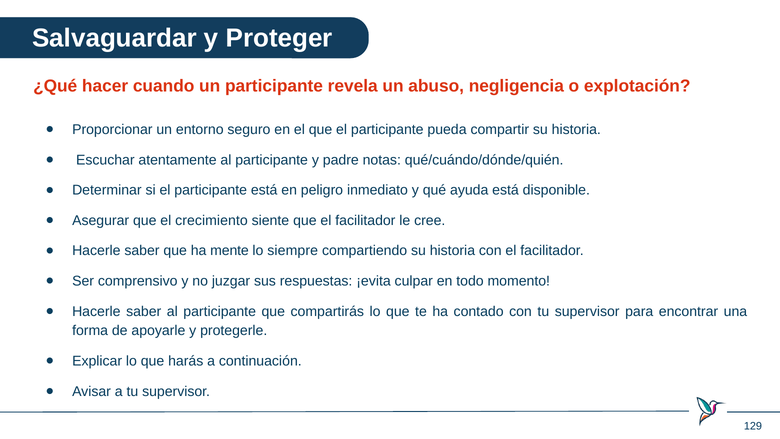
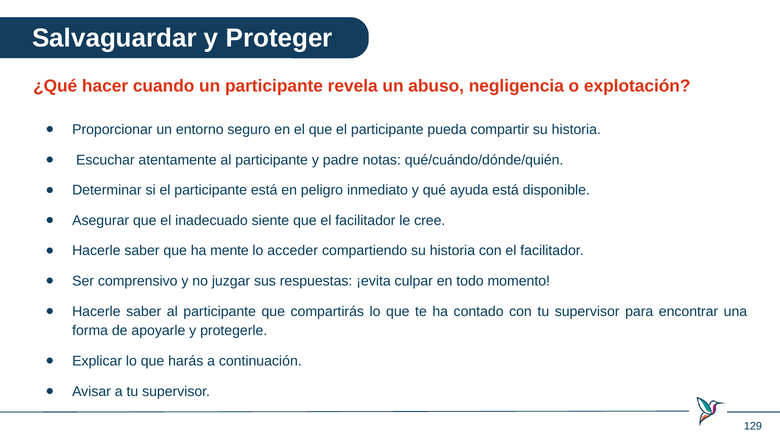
crecimiento: crecimiento -> inadecuado (212, 220)
siempre: siempre -> acceder (293, 251)
